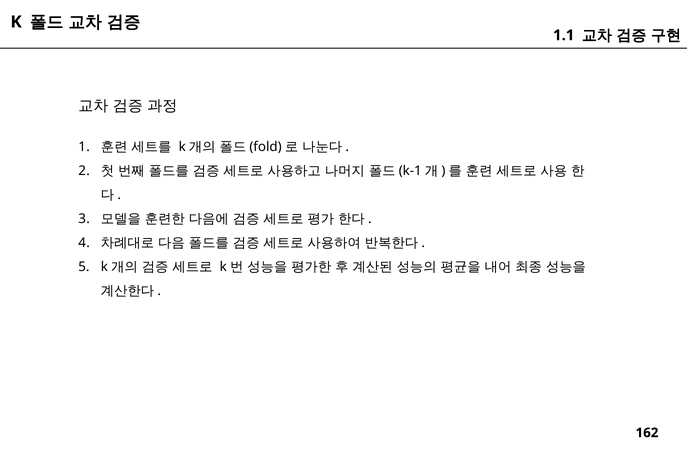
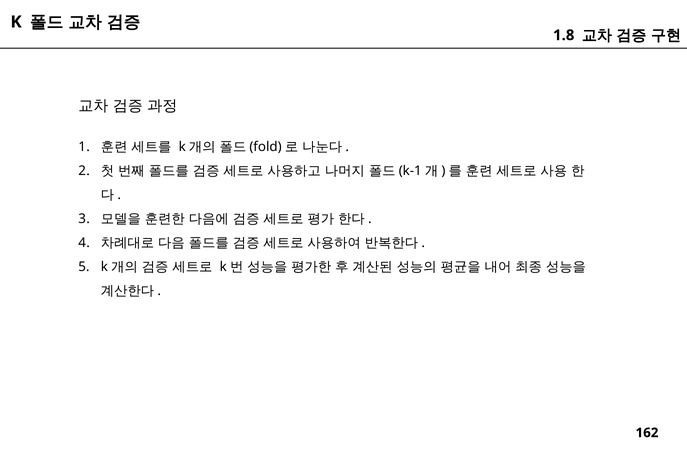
1.1: 1.1 -> 1.8 (564, 35)
